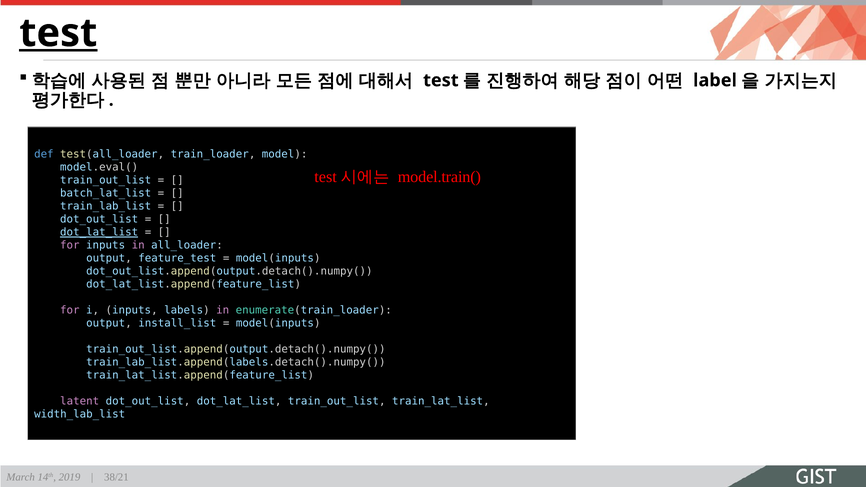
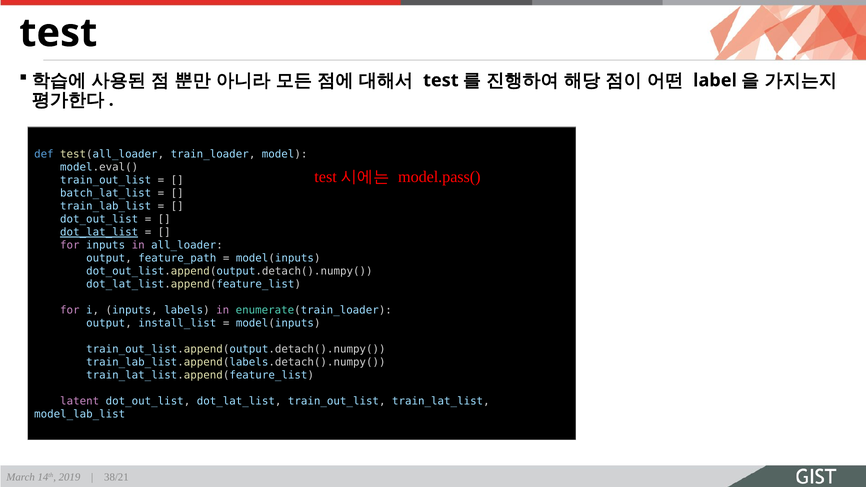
test underline: present -> none (58, 33)
model.train(: model.train( -> model.pass( (439, 177)
feature_test: feature_test -> feature_path (177, 258)
width_lab_list: width_lab_list -> model_lab_list (80, 414)
